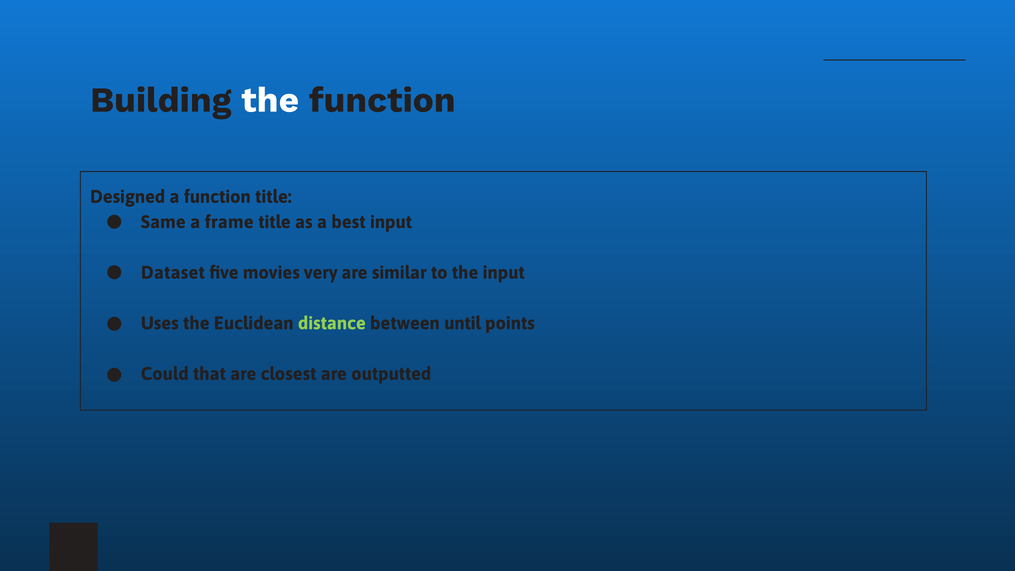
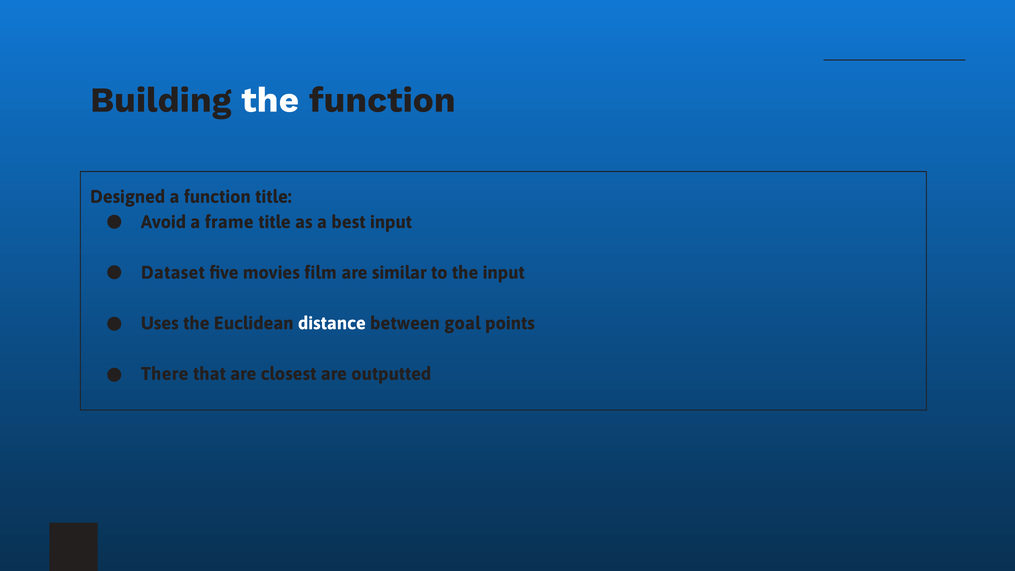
Same: Same -> Avoid (163, 222)
very: very -> film (320, 273)
distance colour: light green -> white (332, 323)
until: until -> goal (462, 323)
Could: Could -> There (165, 374)
